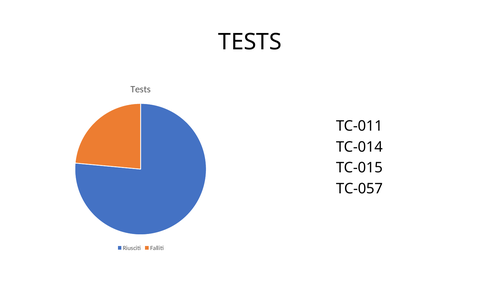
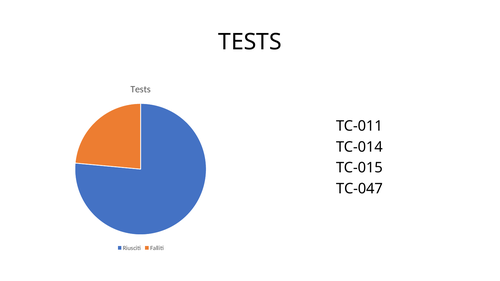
TC-057: TC-057 -> TC-047 (359, 189)
